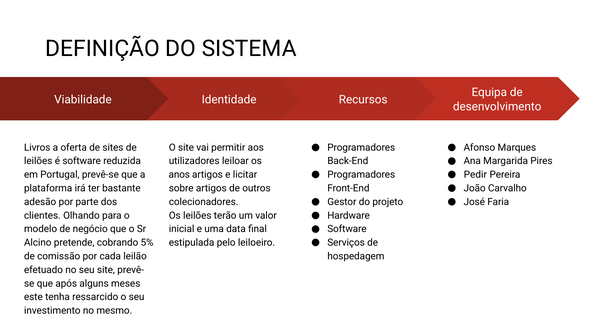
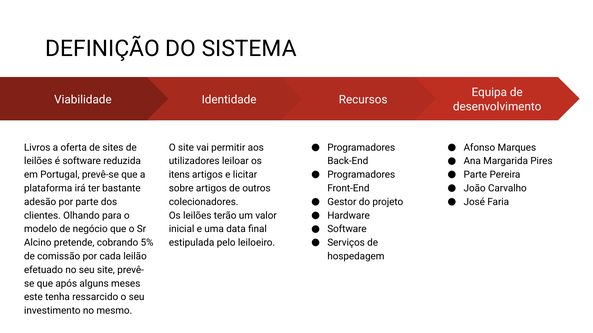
Pedir: Pedir -> Parte (475, 175)
anos: anos -> itens (179, 175)
